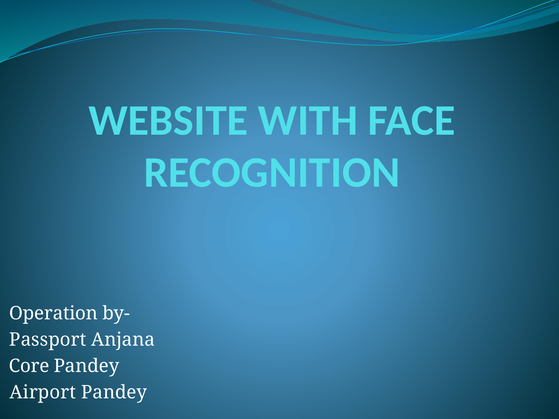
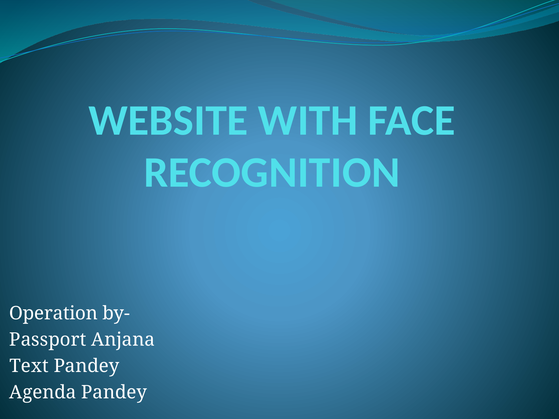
Core: Core -> Text (29, 366)
Airport: Airport -> Agenda (43, 393)
